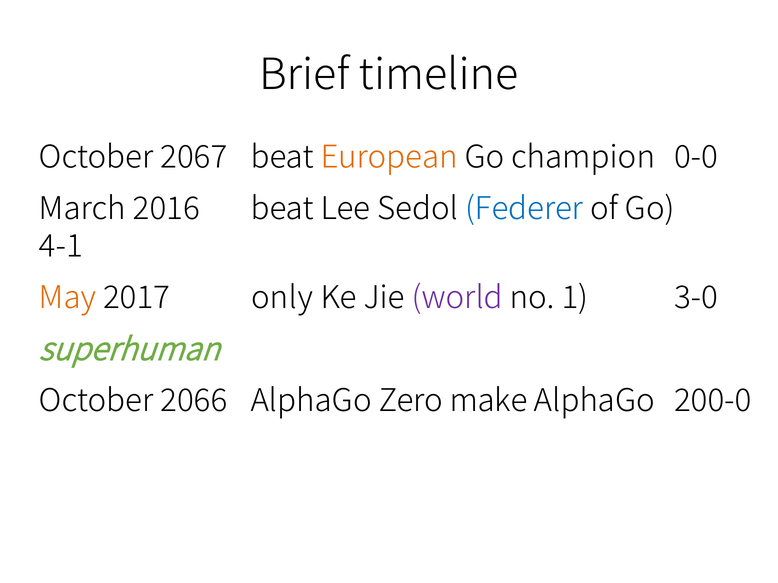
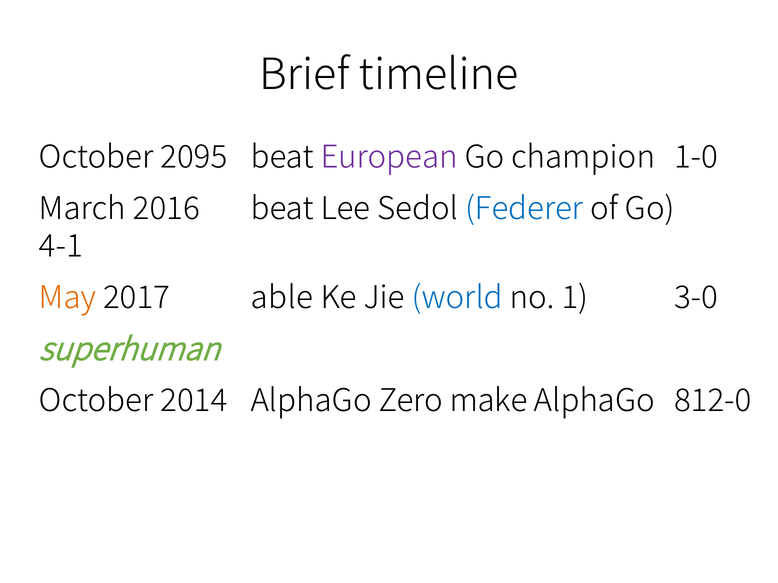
2067: 2067 -> 2095 (194, 158)
European colour: orange -> purple (389, 158)
0-0: 0-0 -> 1-0 (696, 158)
only: only -> able (282, 298)
world colour: purple -> blue (457, 298)
2066: 2066 -> 2014 (194, 401)
200-0: 200-0 -> 812-0 (713, 401)
